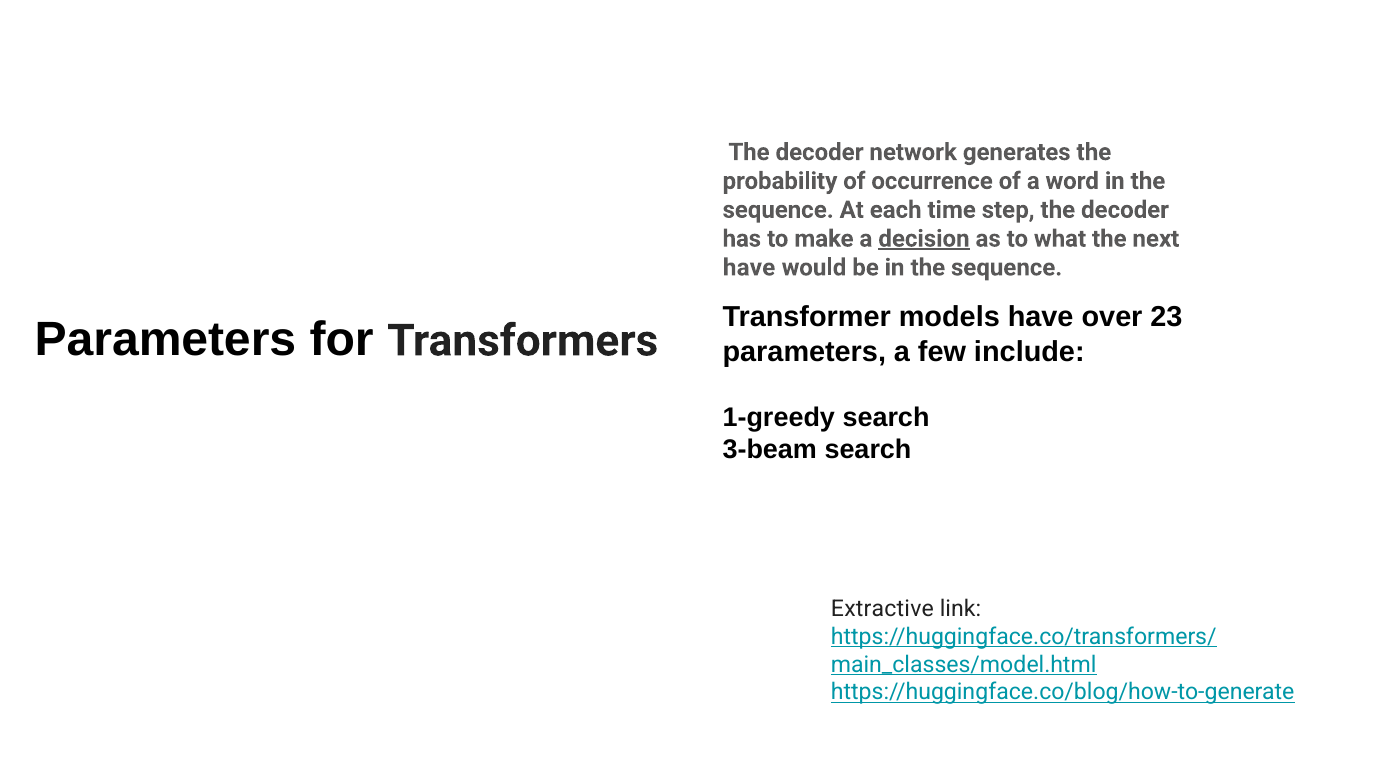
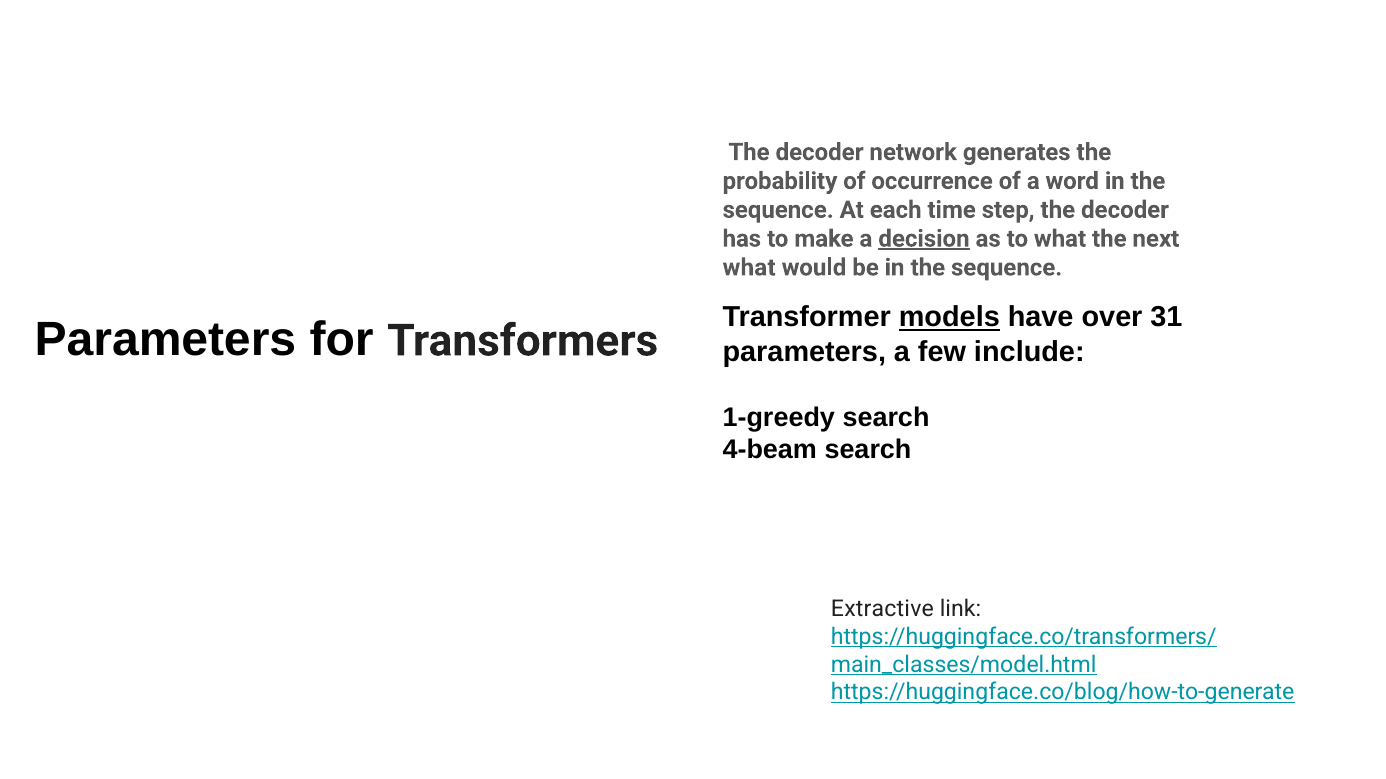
have: have -> what (749, 268)
models underline: none -> present (949, 318)
23: 23 -> 31 (1166, 318)
3-beam: 3-beam -> 4-beam (770, 450)
